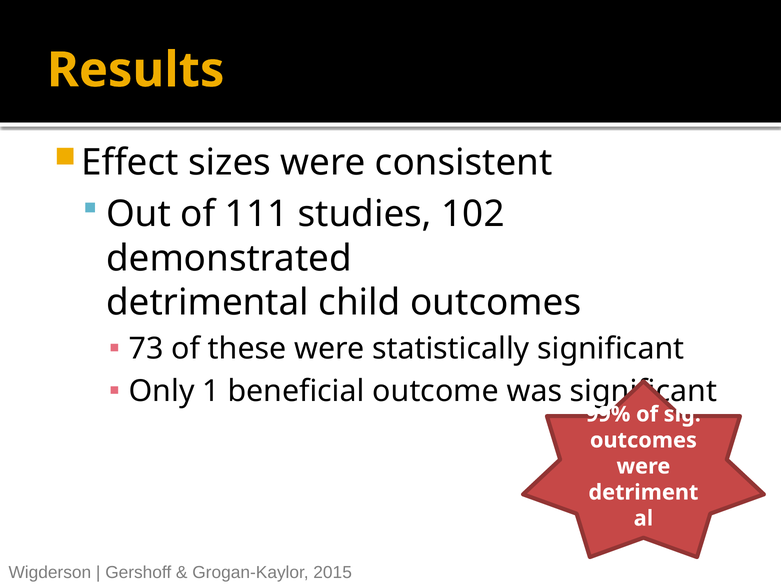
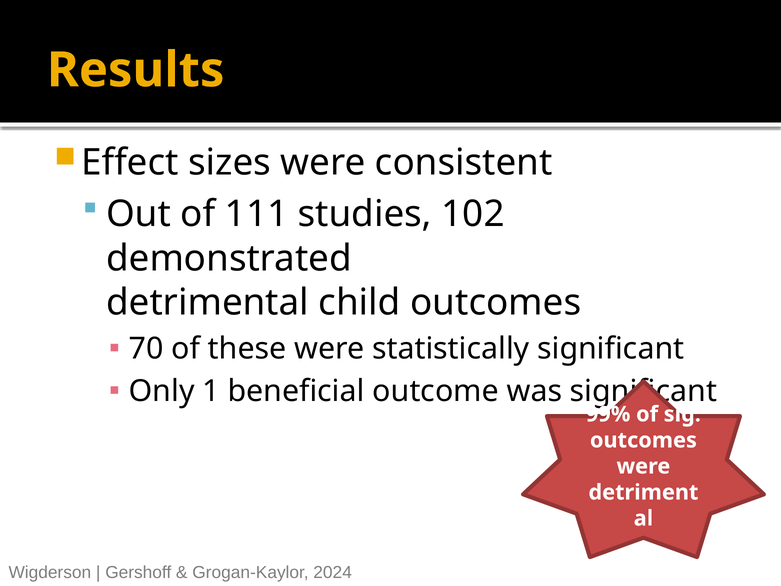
73: 73 -> 70 (146, 349)
2015: 2015 -> 2024 (333, 572)
